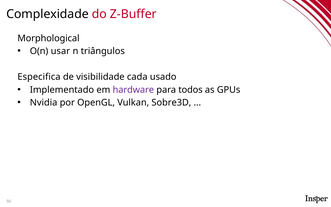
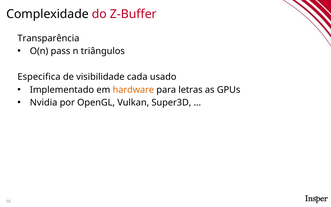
Morphological: Morphological -> Transparência (48, 38)
usar: usar -> pass (60, 51)
hardware colour: purple -> orange (133, 90)
todos: todos -> letras (190, 90)
Sobre3D: Sobre3D -> Super3D (171, 103)
